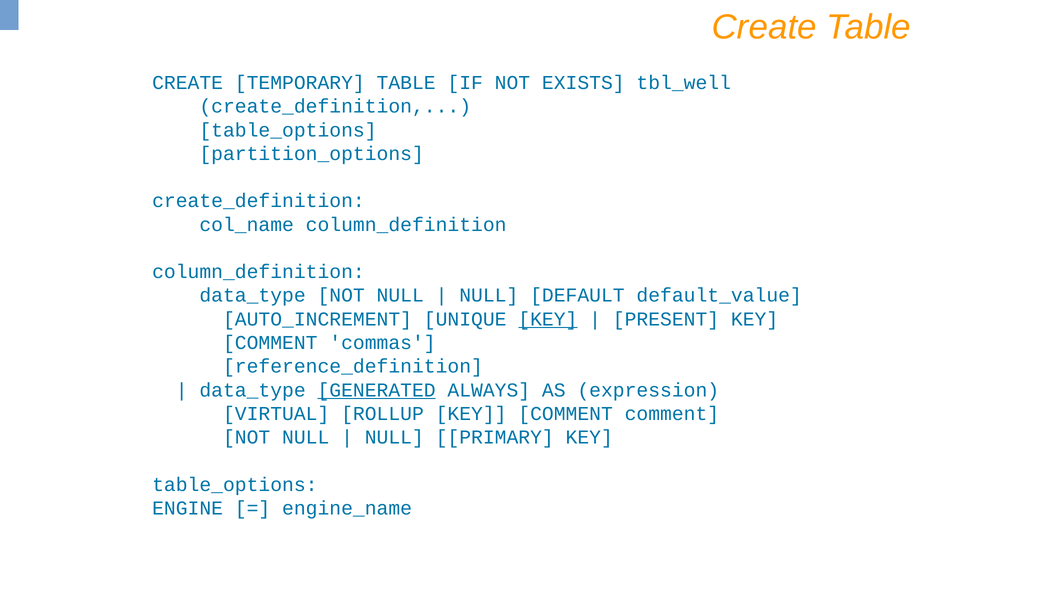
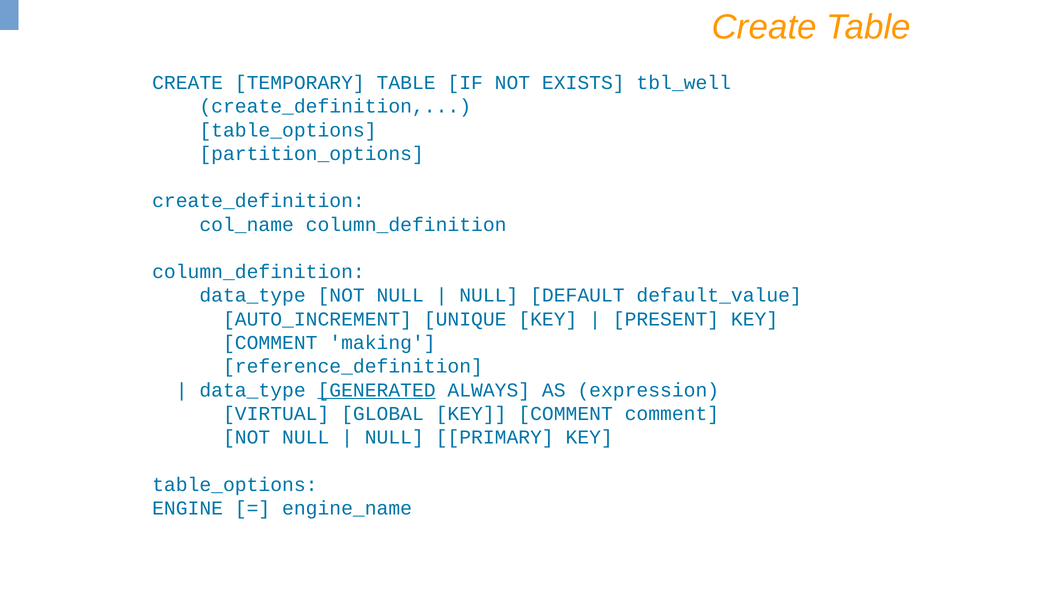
KEY underline: present -> none (548, 319)
commas: commas -> making (382, 343)
ROLLUP: ROLLUP -> GLOBAL (382, 413)
